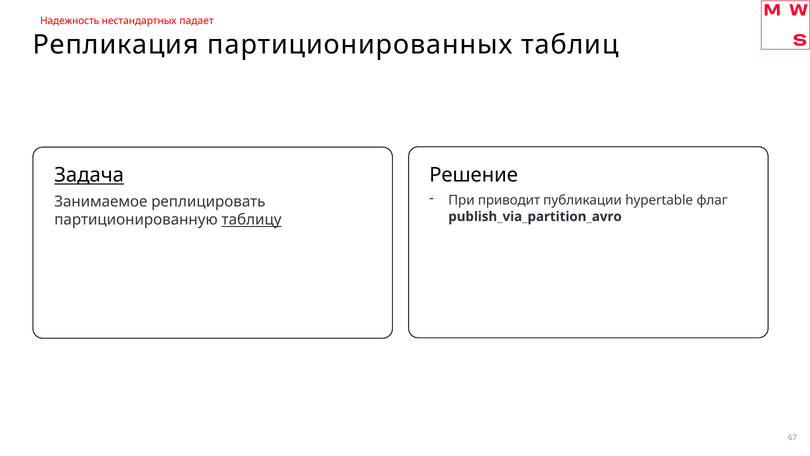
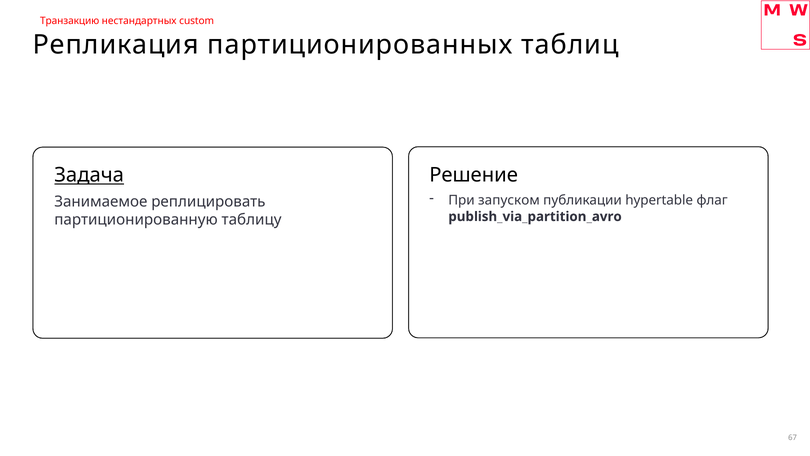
Надежность: Надежность -> Транзакцию (70, 21)
падает: падает -> custom (197, 21)
приводит: приводит -> запуском (509, 200)
таблицу underline: present -> none (252, 220)
